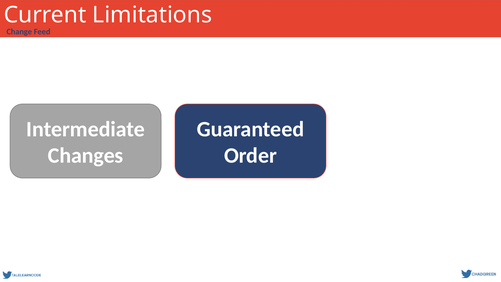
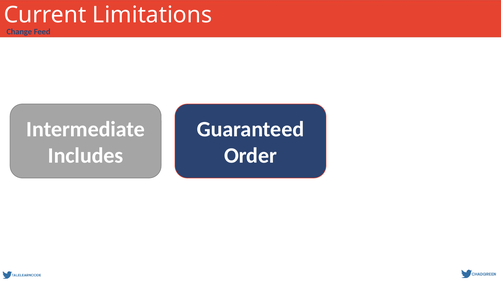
Changes: Changes -> Includes (86, 156)
